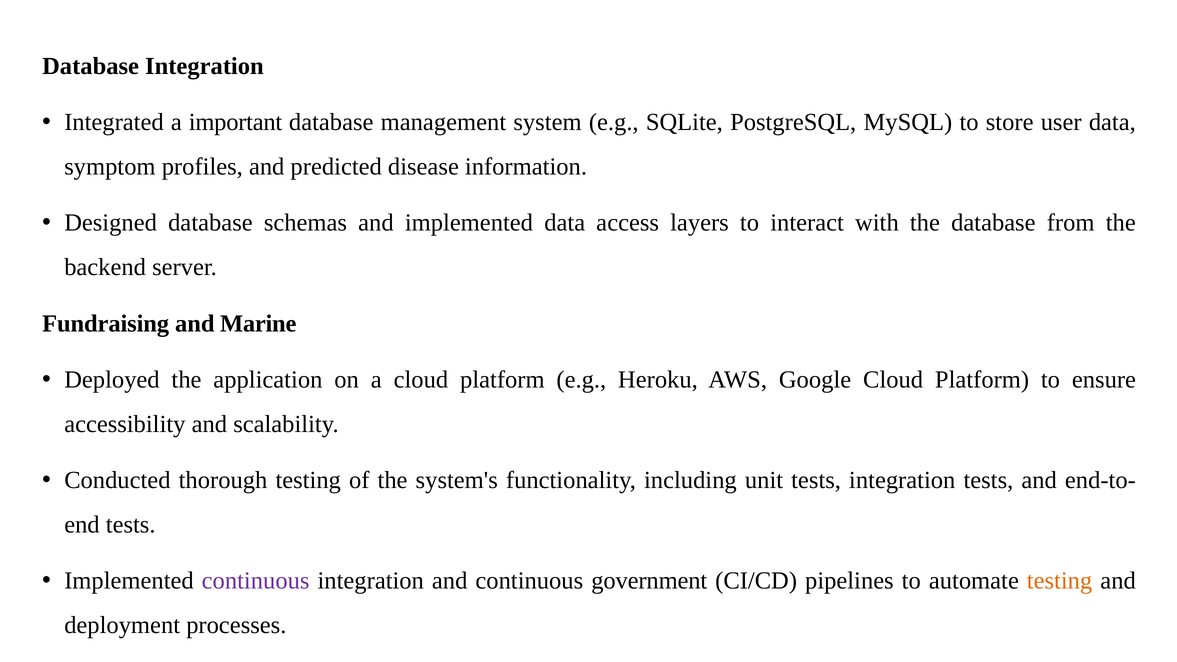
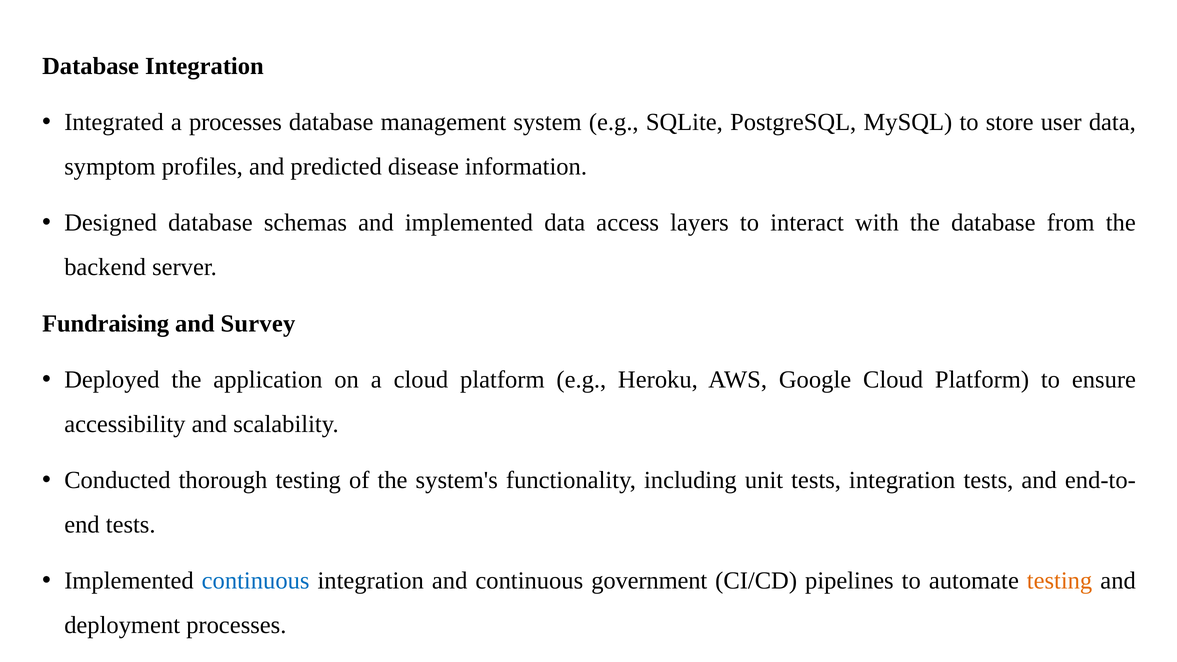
a important: important -> processes (235, 122)
Marine: Marine -> Survey (258, 323)
continuous colour: purple -> blue (256, 581)
